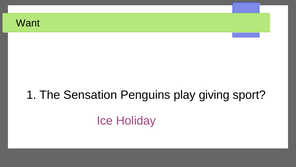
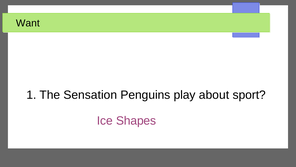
giving: giving -> about (214, 95)
Holiday: Holiday -> Shapes (136, 120)
